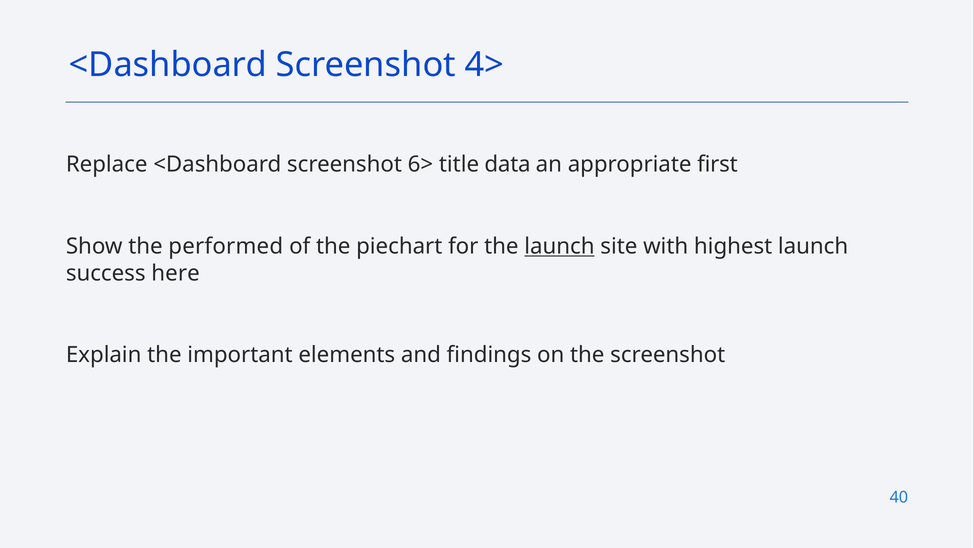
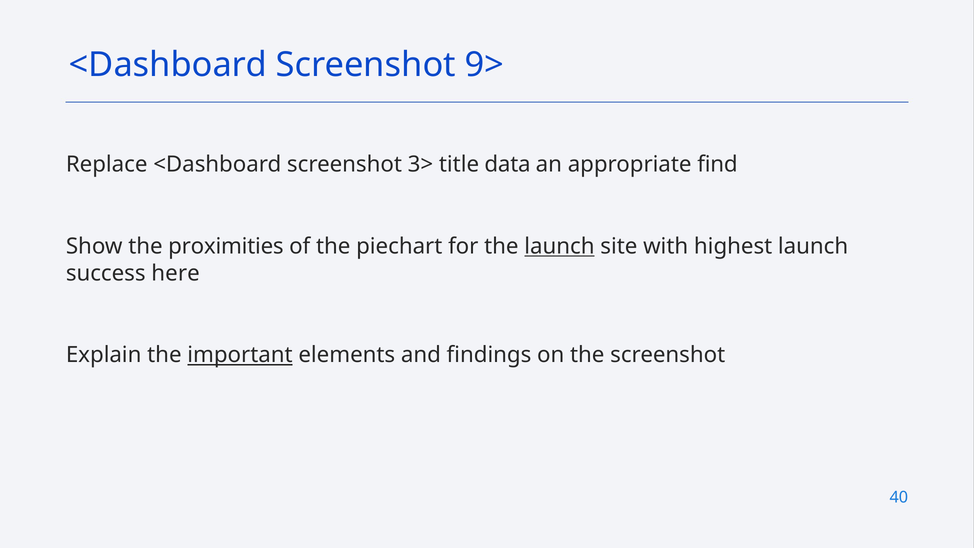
4>: 4> -> 9> (484, 65)
6>: 6> -> 3> (420, 164)
first: first -> find (717, 164)
performed: performed -> proximities (226, 246)
important underline: none -> present (240, 355)
